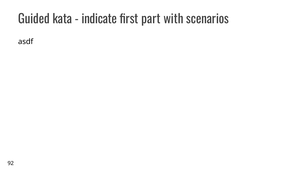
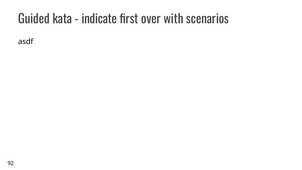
part: part -> over (151, 19)
